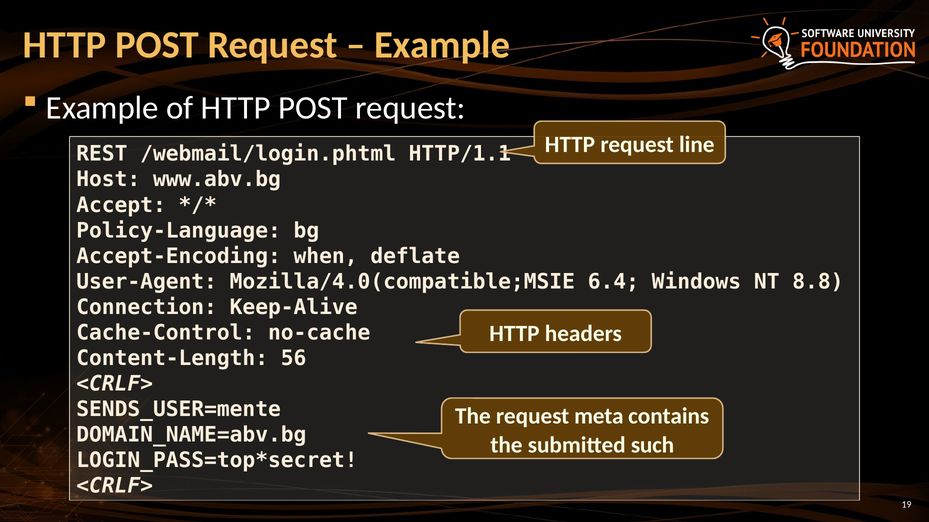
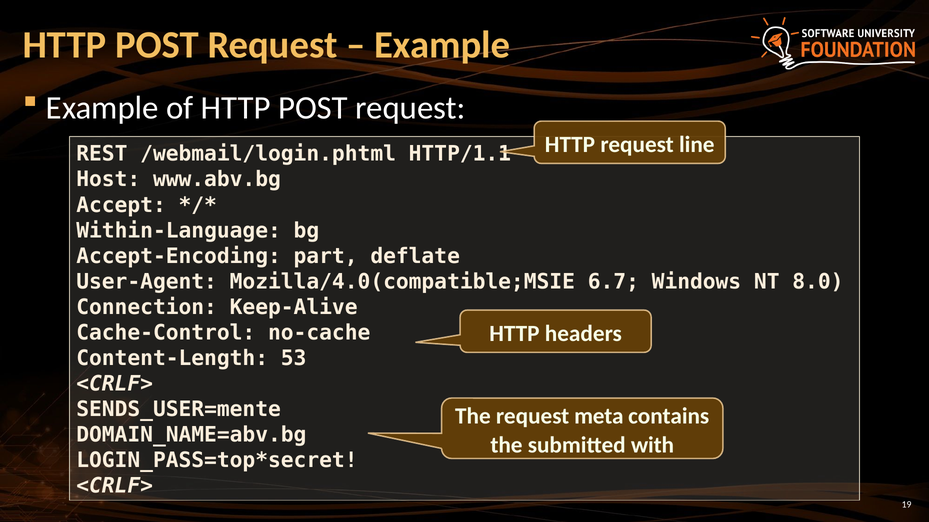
Policy-Language: Policy-Language -> Within-Language (179, 231)
when: when -> part (326, 256)
6.4: 6.4 -> 6.7 (613, 282)
8.8: 8.8 -> 8.0 (818, 282)
56: 56 -> 53 (294, 359)
such: such -> with (652, 446)
